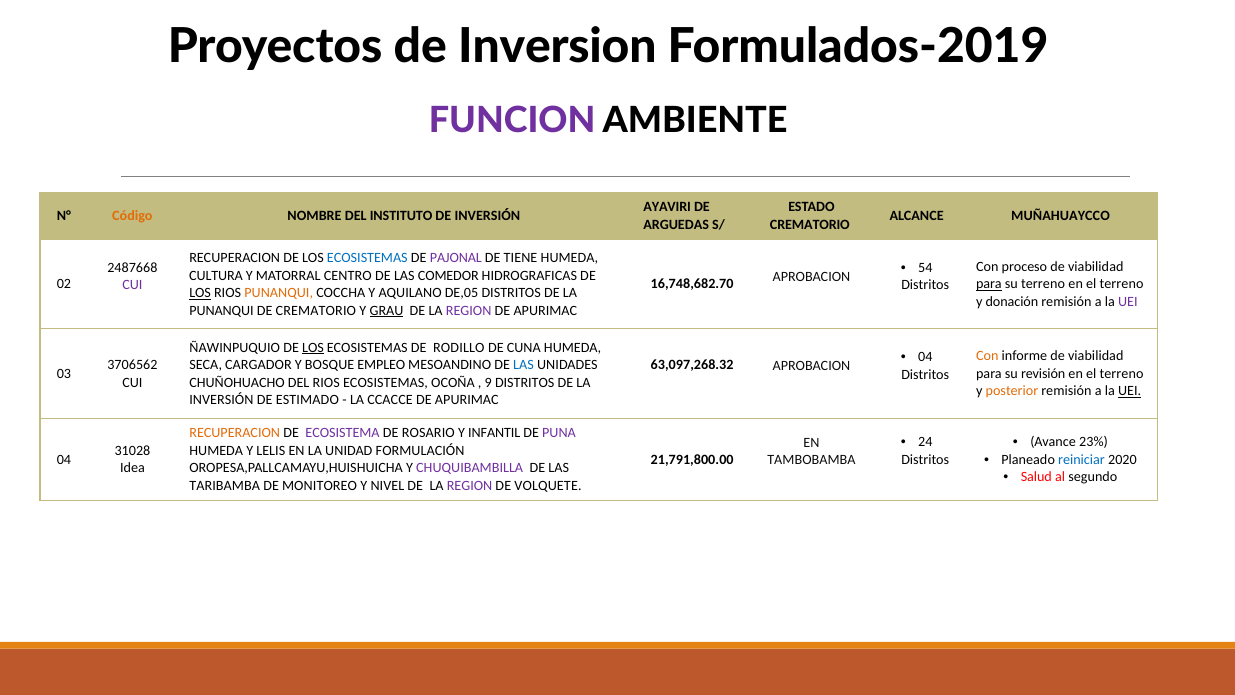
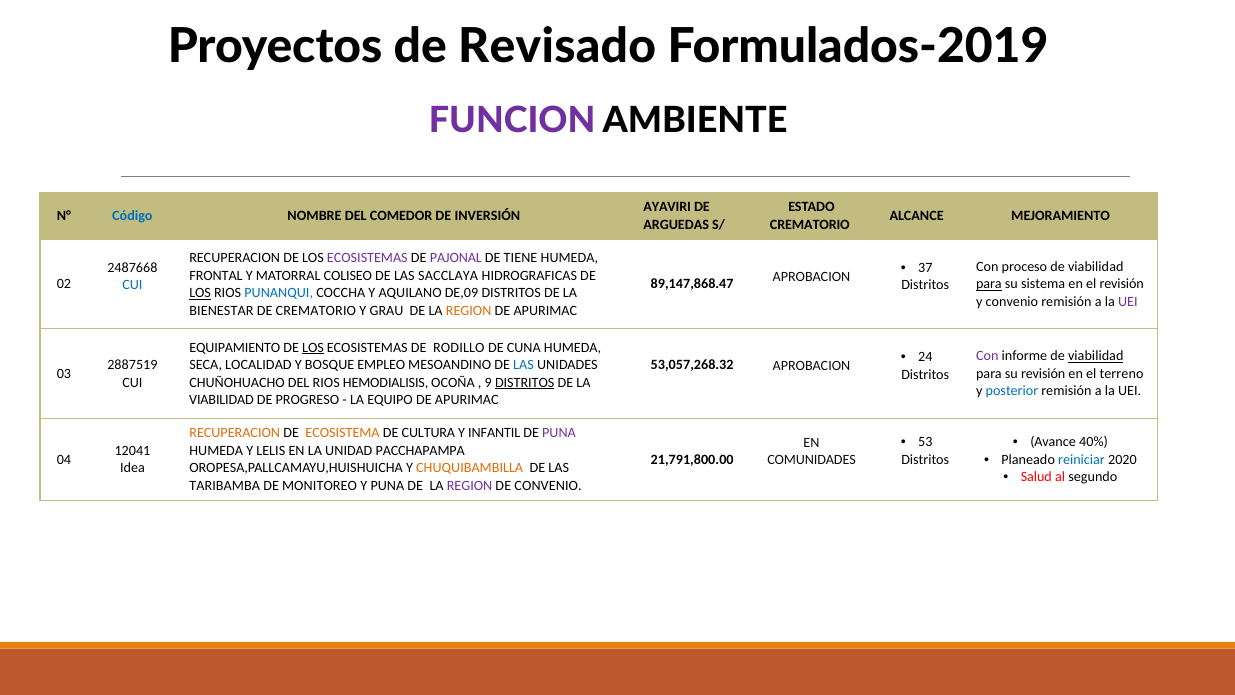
Inversion: Inversion -> Revisado (557, 46)
Código colour: orange -> blue (132, 216)
INSTITUTO: INSTITUTO -> COMEDOR (401, 216)
MUÑAHUAYCCO: MUÑAHUAYCCO -> MEJORAMIENTO (1061, 216)
ECOSISTEMAS colour: blue -> purple (367, 258)
54: 54 -> 37 (925, 268)
CULTURA: CULTURA -> FRONTAL (216, 275)
CENTRO: CENTRO -> COLISEO (348, 275)
COMEDOR: COMEDOR -> SACCLAYA (448, 275)
16,748,682.70: 16,748,682.70 -> 89,147,868.47 (692, 284)
su terreno: terreno -> sistema (1043, 284)
terreno: terreno -> revisión (1122, 284)
CUI colour: purple -> blue (132, 285)
PUNANQUI colour: orange -> blue (279, 293)
DE,05: DE,05 -> DE,09 (462, 293)
y donación: donación -> convenio (1012, 302)
PUNANQUI: PUNANQUI -> BIENESTAR (221, 310)
GRAU underline: present -> none (387, 310)
REGION colour: purple -> orange (469, 310)
ÑAWINPUQUIO: ÑAWINPUQUIO -> EQUIPAMIENTO (235, 347)
04: 04 -> 24 (925, 357)
Con colour: orange -> purple (987, 356)
viabilidad underline: none -> present (1096, 356)
3706562: 3706562 -> 2887519 (132, 365)
CARGADOR: CARGADOR -> LOCALIDAD (258, 365)
63,097,268.32: 63,097,268.32 -> 53,057,268.32 (692, 365)
RIOS ECOSISTEMAS: ECOSISTEMAS -> HEMODIALISIS (386, 382)
DISTRITOS underline: none -> present (525, 382)
posterior colour: orange -> blue (1012, 391)
UEI underline: present -> none (1130, 391)
INVERSIÓN: INVERSIÓN -> VIABILIDAD (222, 400)
ESTIMADO: ESTIMADO -> PROGRESO (307, 400)
CCACCE: CCACCE -> EQUIPO (390, 400)
ECOSISTEMA colour: purple -> orange (343, 433)
ROSARIO: ROSARIO -> CULTURA (428, 433)
24: 24 -> 53 (925, 442)
23%: 23% -> 40% (1094, 442)
31028: 31028 -> 12041 (132, 450)
FORMULACIÓN: FORMULACIÓN -> PACCHAPAMPA (420, 450)
TAMBOBAMBA: TAMBOBAMBA -> COMUNIDADES (812, 460)
CHUQUIBAMBILLA colour: purple -> orange (470, 468)
Y NIVEL: NIVEL -> PUNA (387, 485)
DE VOLQUETE: VOLQUETE -> CONVENIO (548, 485)
